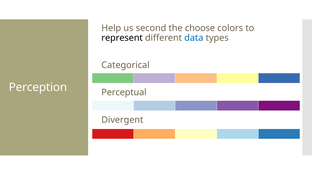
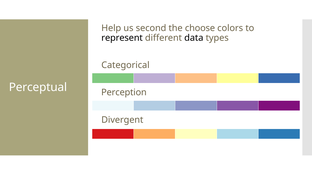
data colour: blue -> black (194, 38)
Perception: Perception -> Perceptual (38, 88)
Perceptual: Perceptual -> Perception (124, 93)
